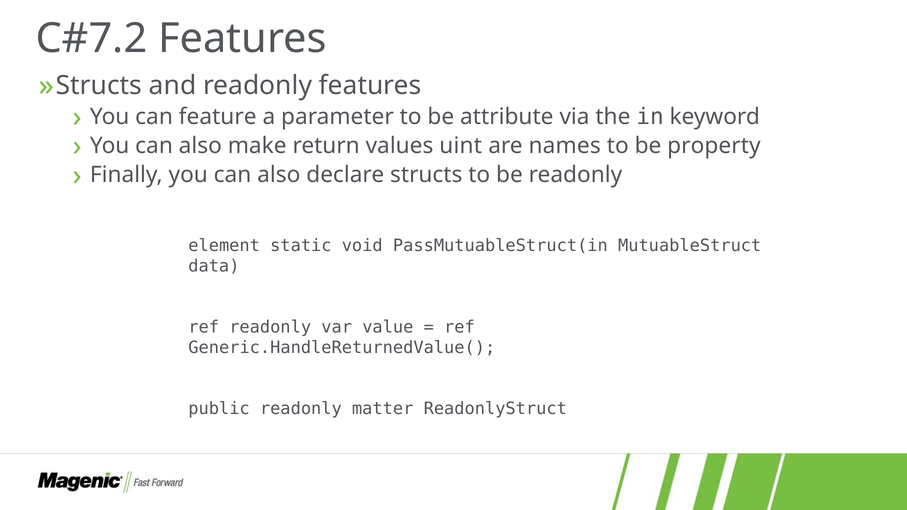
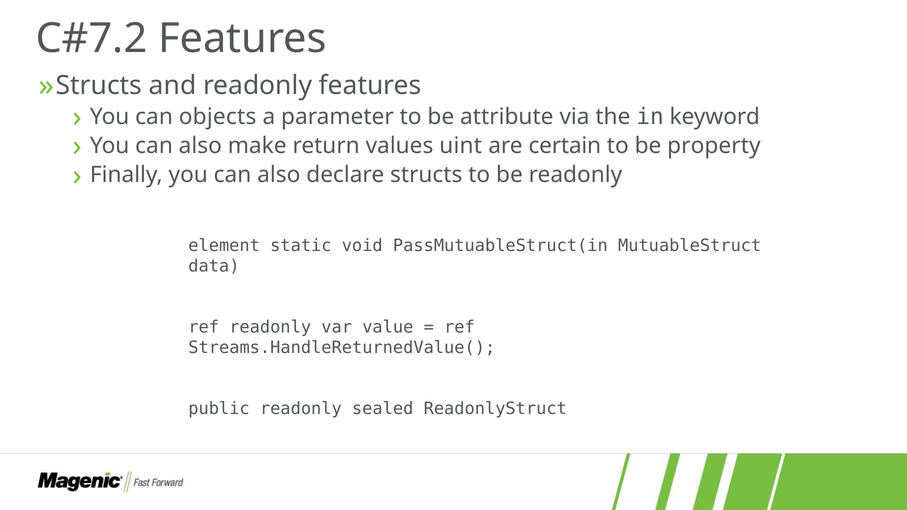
feature: feature -> objects (218, 117)
names: names -> certain (565, 146)
Generic.HandleReturnedValue(: Generic.HandleReturnedValue( -> Streams.HandleReturnedValue( (342, 348)
matter: matter -> sealed (383, 409)
